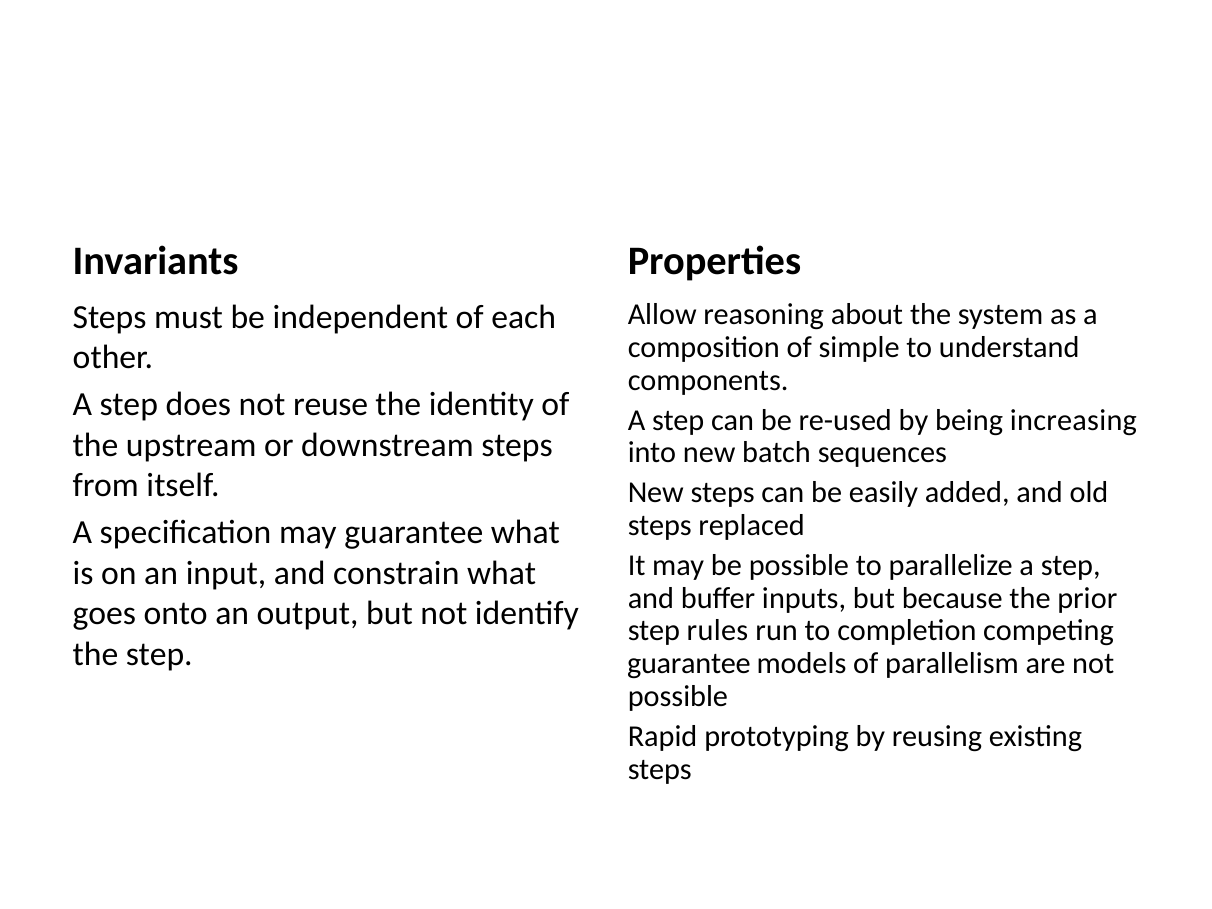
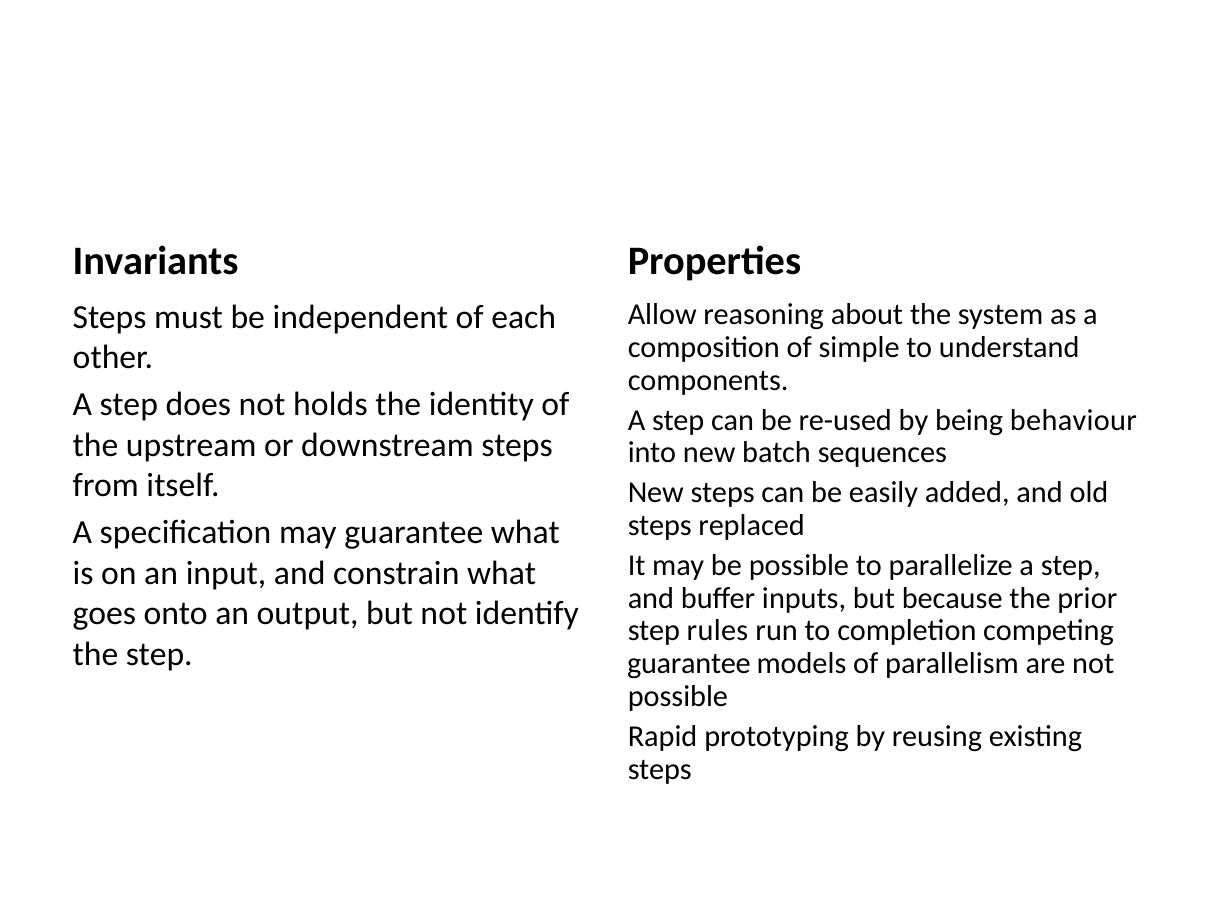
reuse: reuse -> holds (330, 405)
increasing: increasing -> behaviour (1073, 420)
